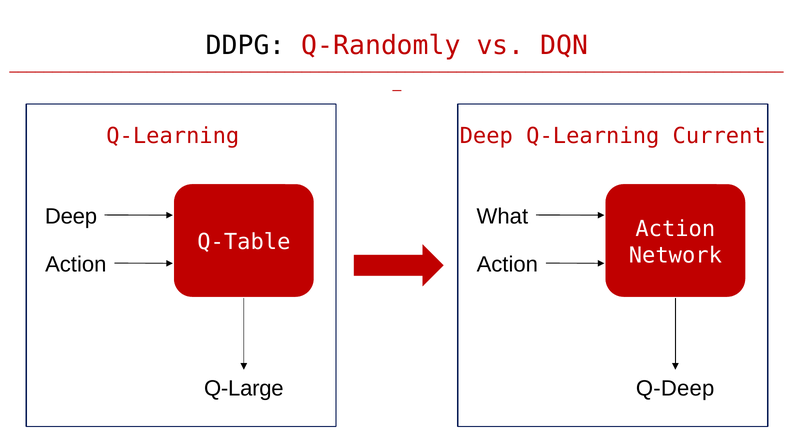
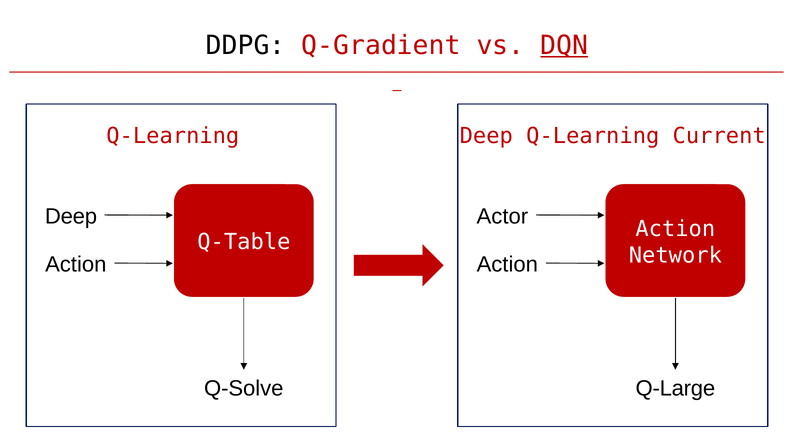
Q-Randomly: Q-Randomly -> Q-Gradient (381, 45)
DQN underline: none -> present (564, 45)
What: What -> Actor (502, 216)
Q-Large: Q-Large -> Q-Solve (244, 388)
Q-Deep: Q-Deep -> Q-Large (675, 388)
